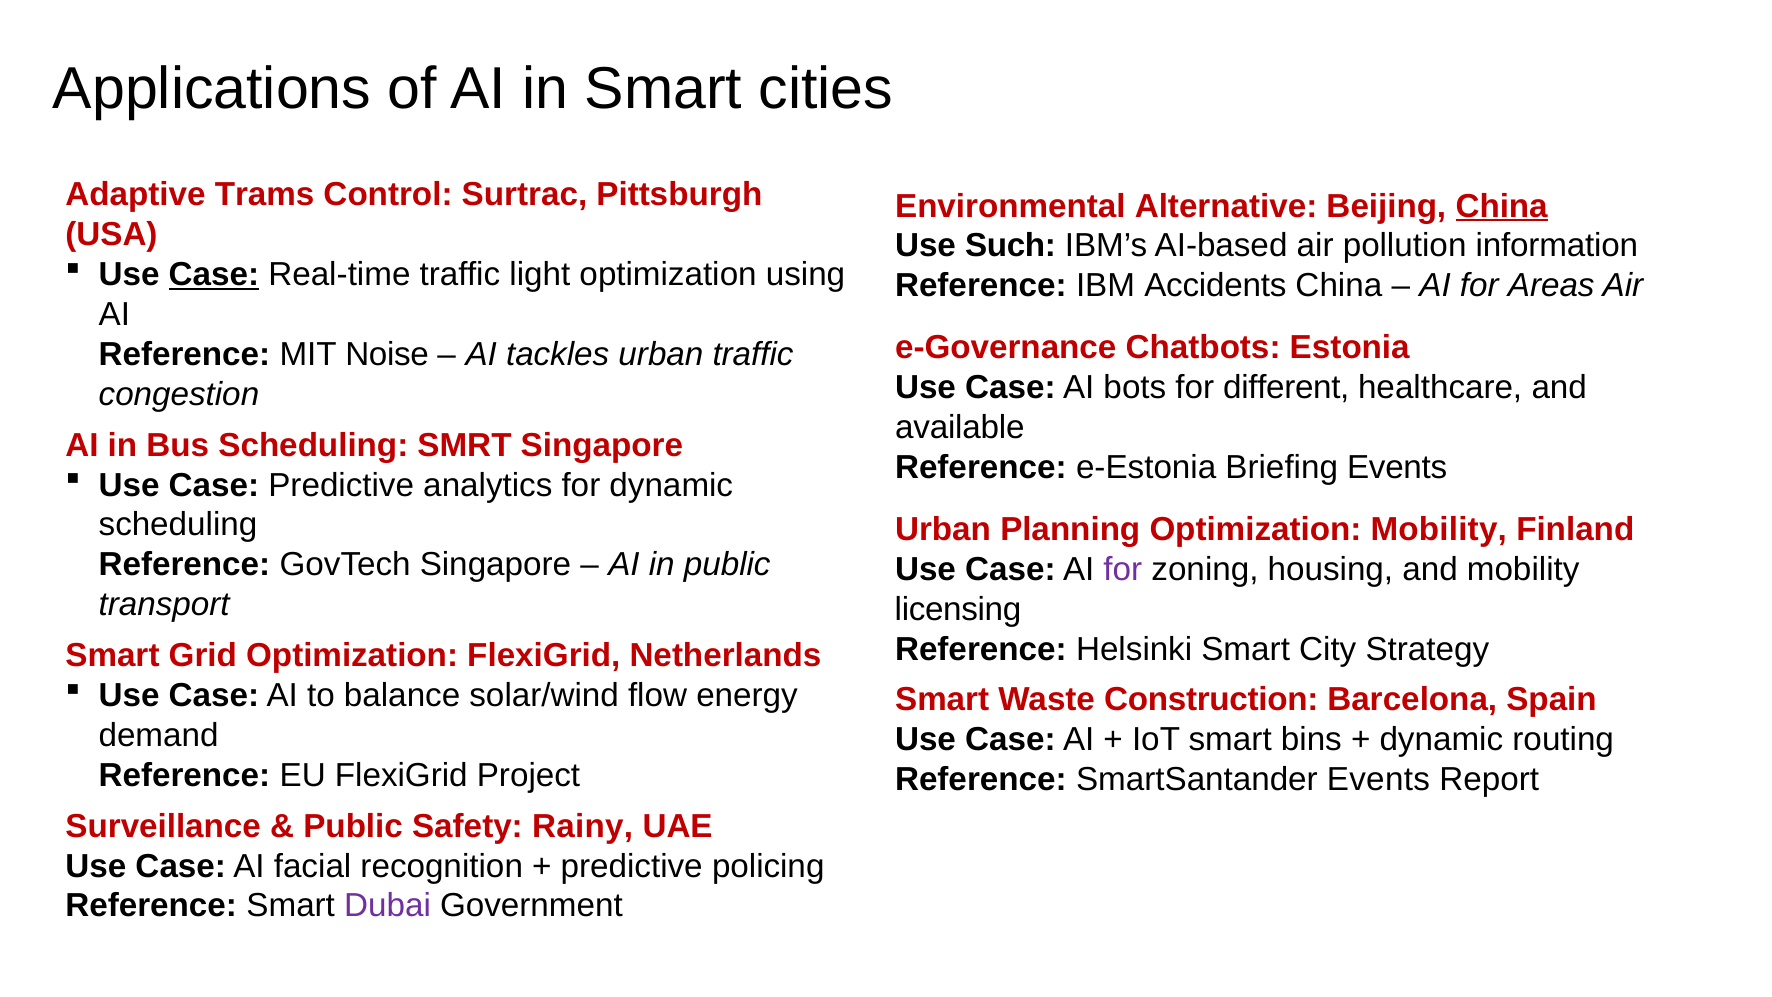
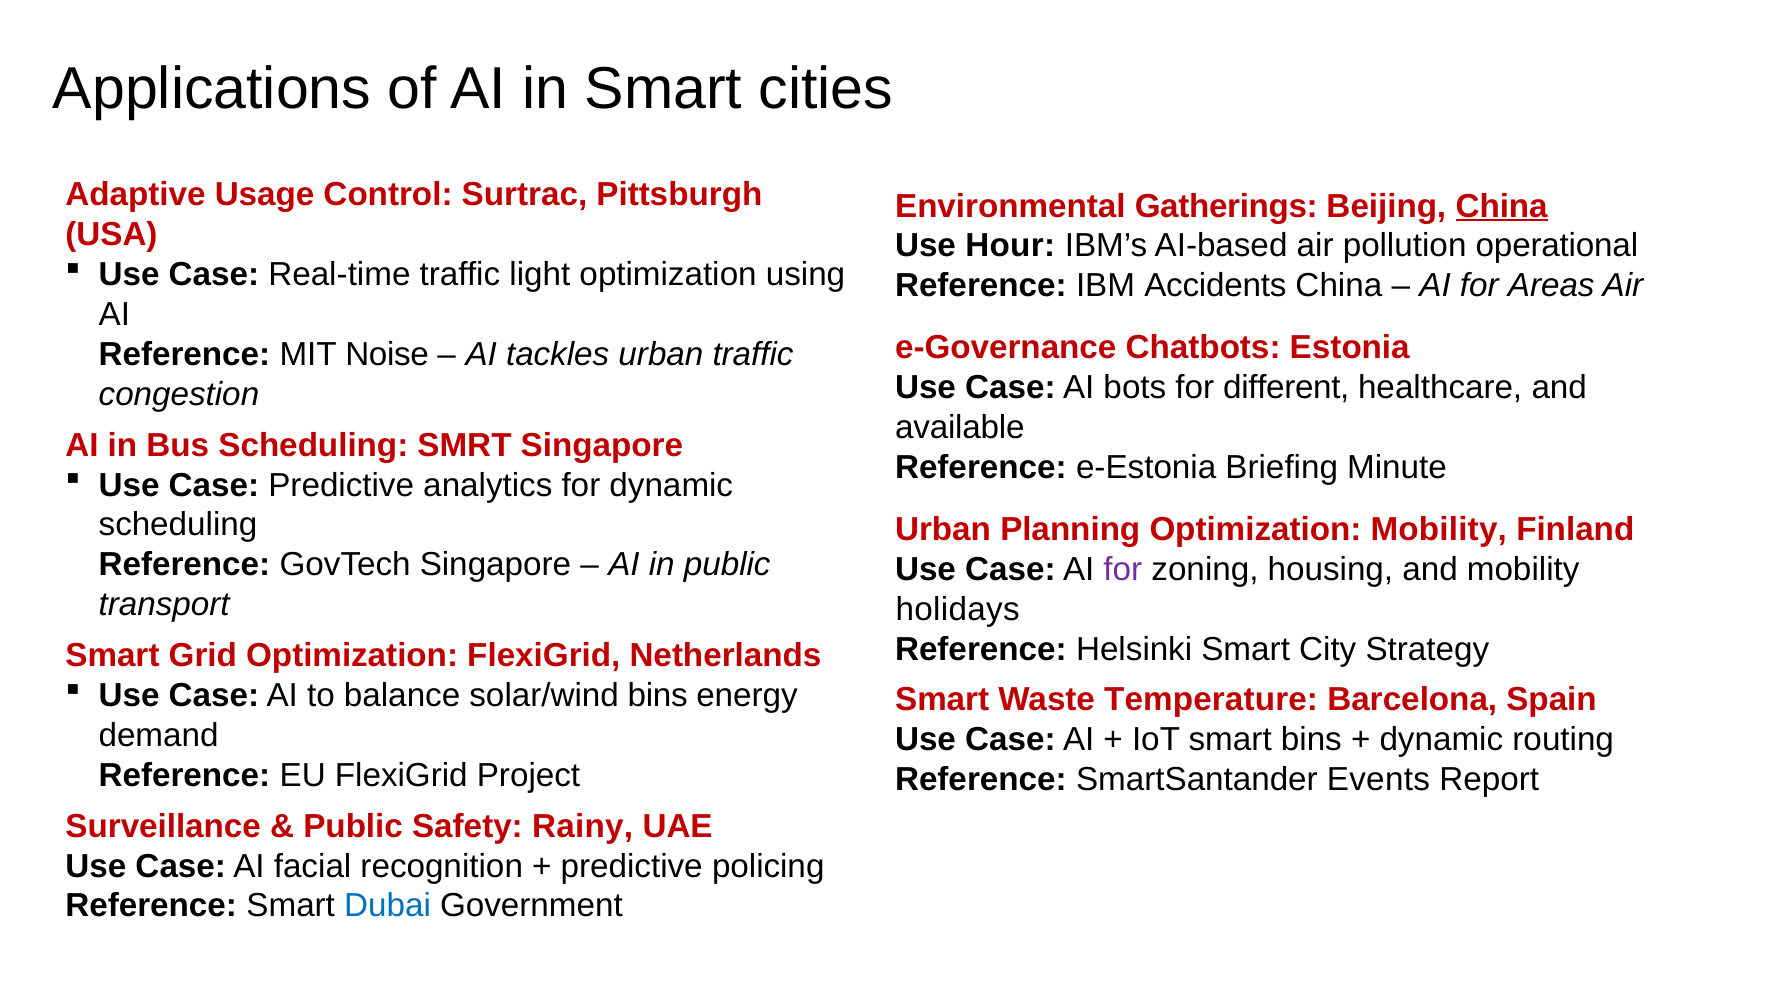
Trams: Trams -> Usage (265, 195)
Alternative: Alternative -> Gatherings (1226, 206)
Such: Such -> Hour (1010, 246)
information: information -> operational (1557, 246)
Case underline: present -> none (214, 275)
Briefing Events: Events -> Minute (1397, 467)
licensing: licensing -> holidays (958, 609)
solar/wind flow: flow -> bins (658, 695)
Construction: Construction -> Temperature (1211, 700)
Dubai colour: purple -> blue (387, 906)
